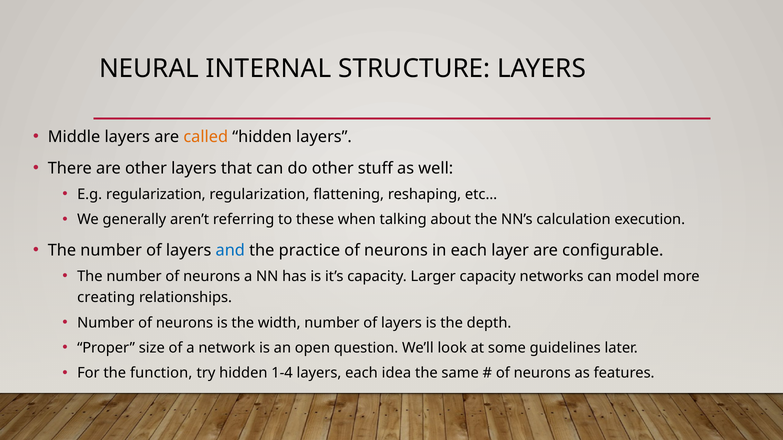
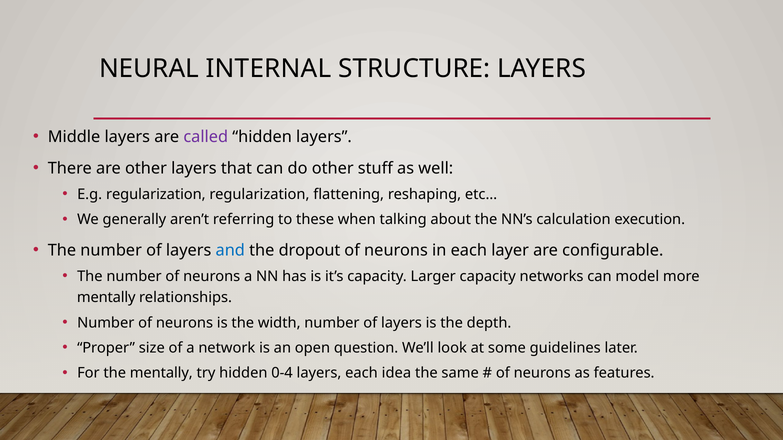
called colour: orange -> purple (206, 137)
practice: practice -> dropout (310, 251)
creating: creating -> mentally (106, 298)
the function: function -> mentally (161, 373)
1-4: 1-4 -> 0-4 (282, 373)
